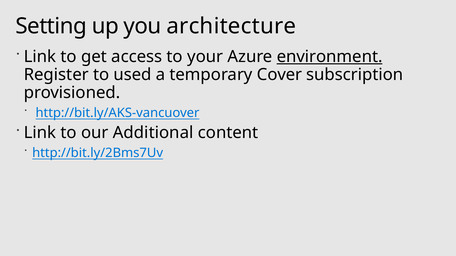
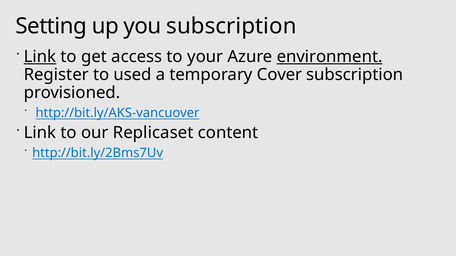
you architecture: architecture -> subscription (231, 26)
Link underline: none -> present (40, 57)
Additional: Additional -> Replicaset (153, 133)
